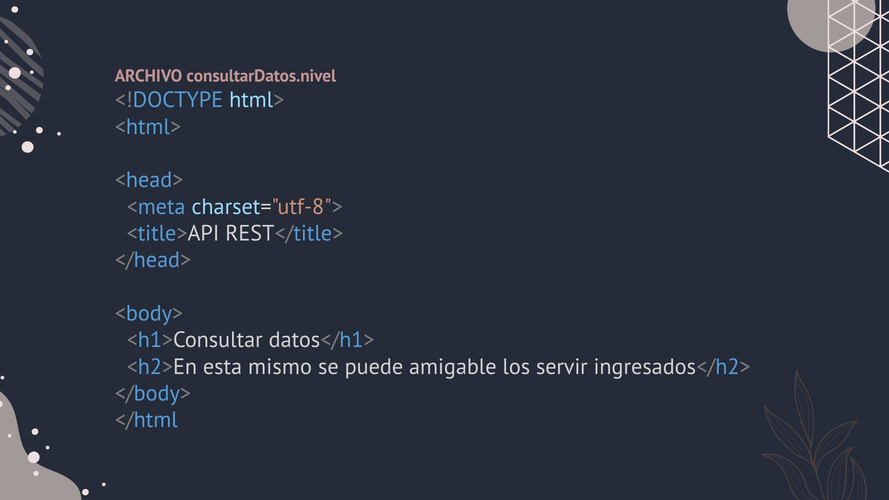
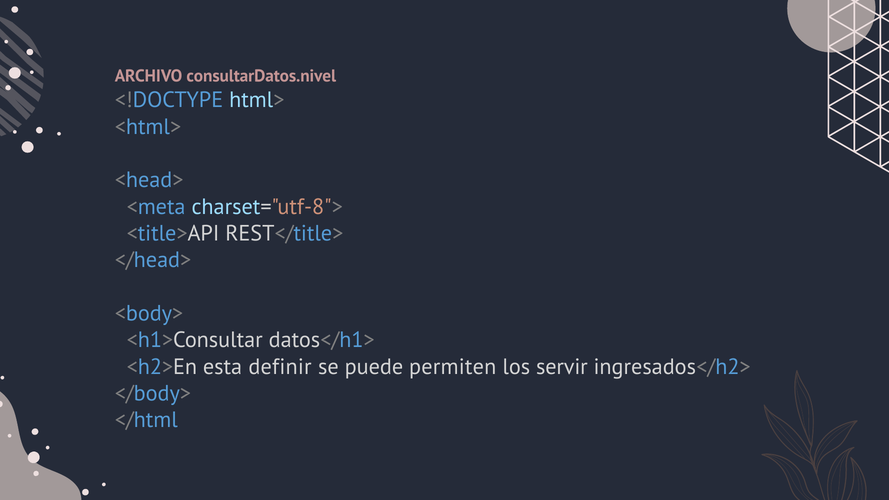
mismo: mismo -> definir (280, 367)
amigable: amigable -> permiten (453, 367)
